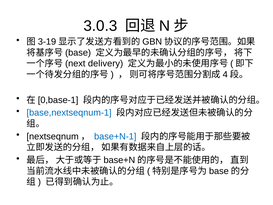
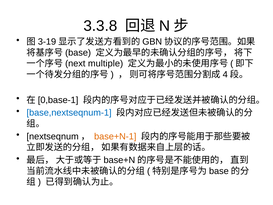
3.0.3: 3.0.3 -> 3.3.8 (100, 26)
delivery: delivery -> multiple (106, 63)
base+N-1 colour: blue -> orange (115, 136)
